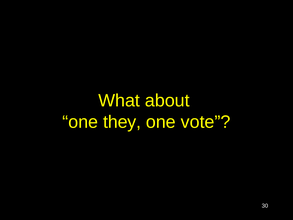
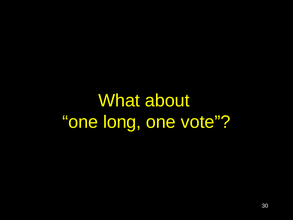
they: they -> long (122, 122)
